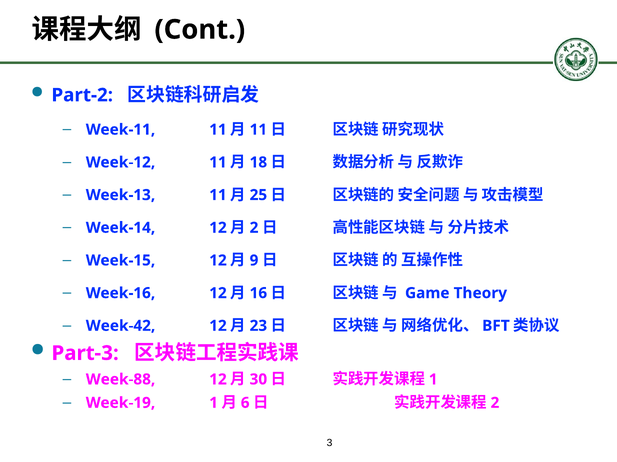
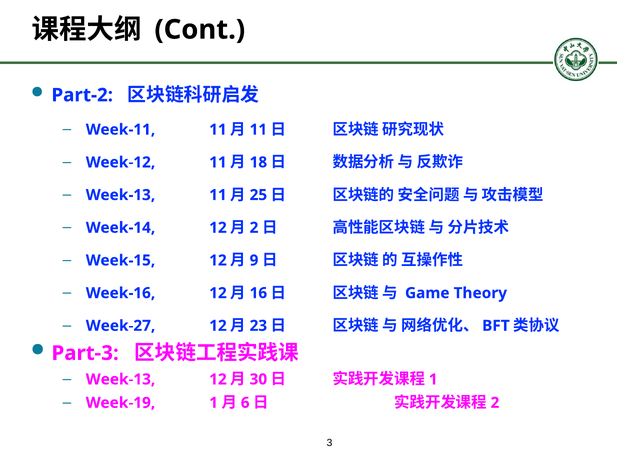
Week-42: Week-42 -> Week-27 (121, 326)
Week-88: Week-88 -> Week-13 (121, 380)
